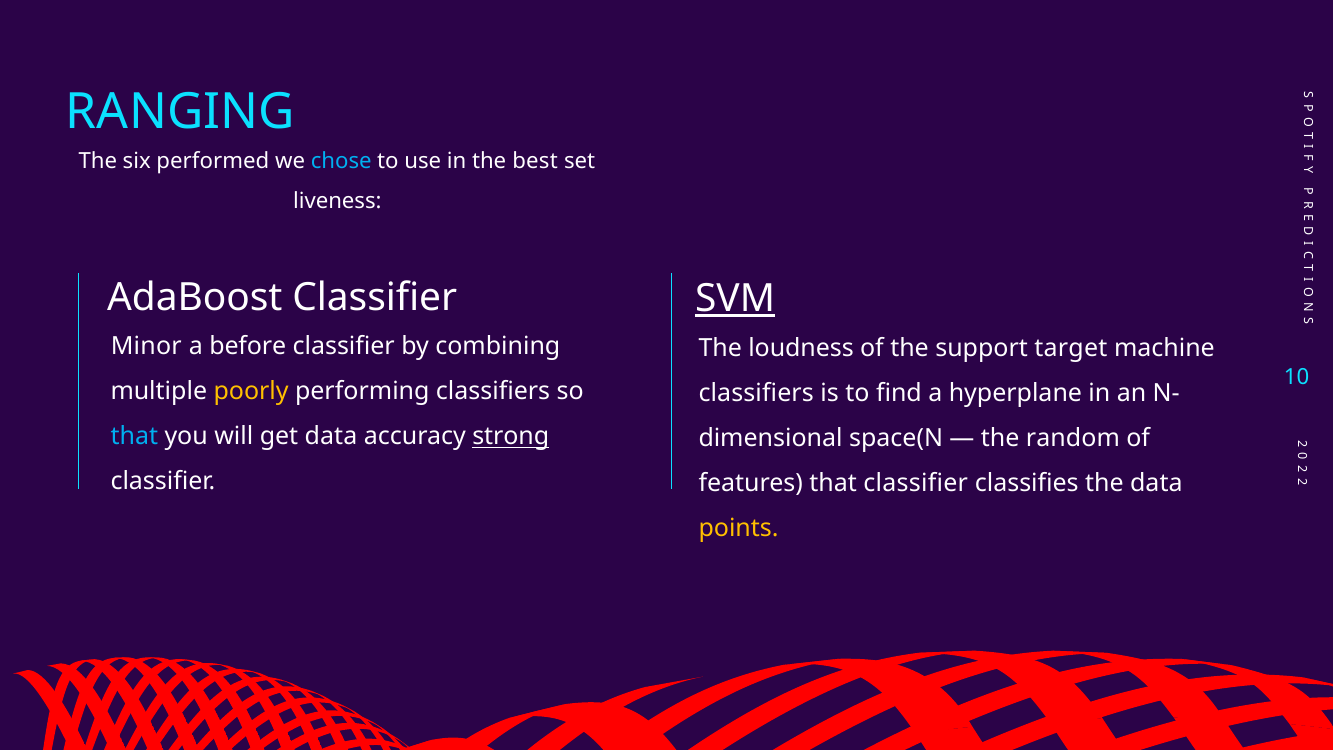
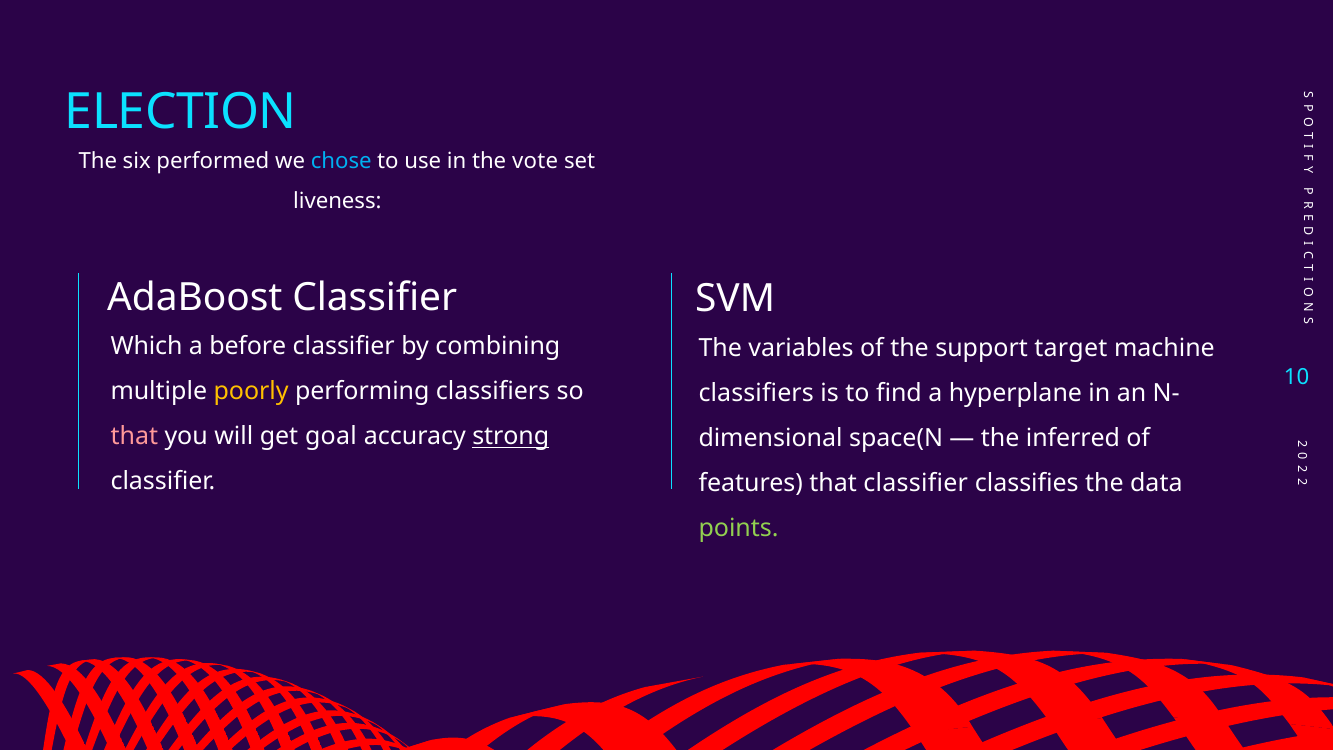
RANGING: RANGING -> ELECTION (181, 112)
best: best -> vote (535, 162)
SVM underline: present -> none (735, 299)
Minor: Minor -> Which (147, 347)
loudness: loudness -> variables (801, 348)
that colour: light blue -> pink (134, 437)
get data: data -> goal (331, 437)
random: random -> inferred (1073, 438)
points colour: yellow -> light green (739, 528)
